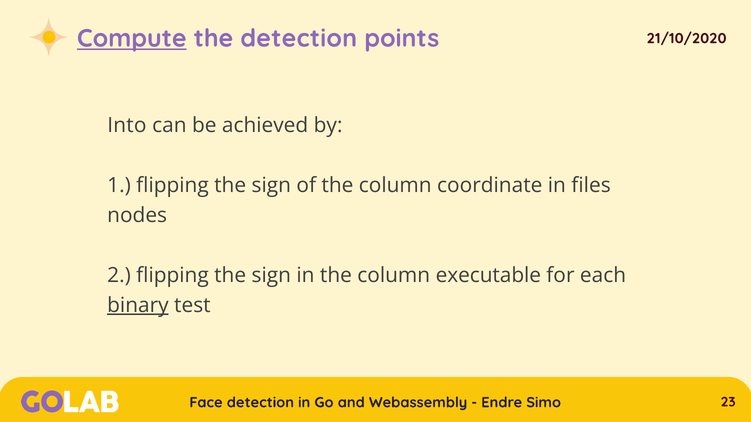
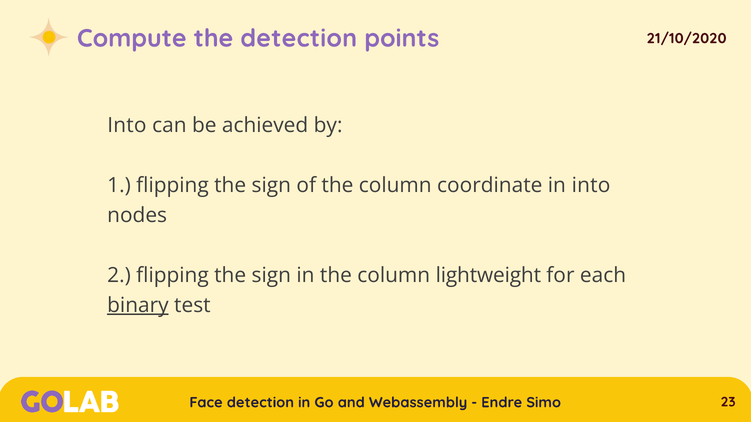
Compute underline: present -> none (132, 38)
in files: files -> into (591, 186)
executable: executable -> lightweight (488, 276)
